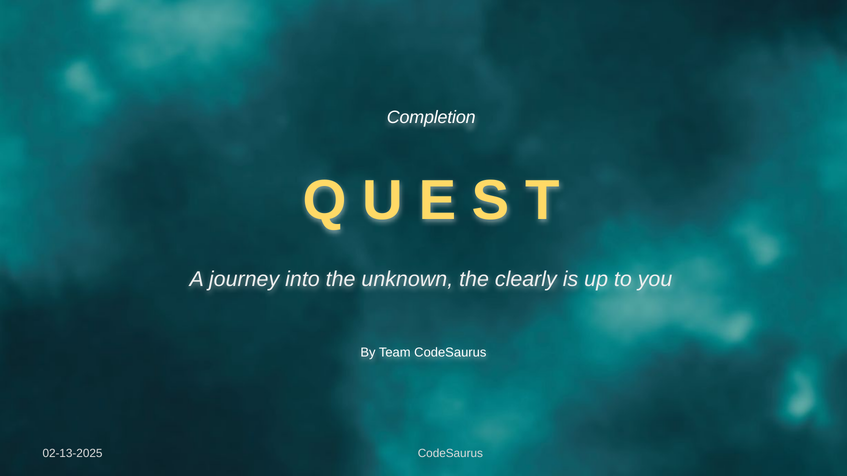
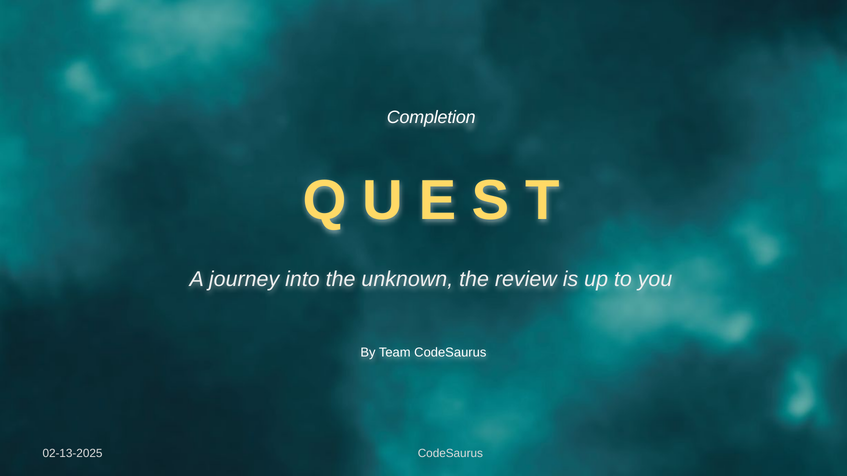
clearly: clearly -> review (526, 279)
